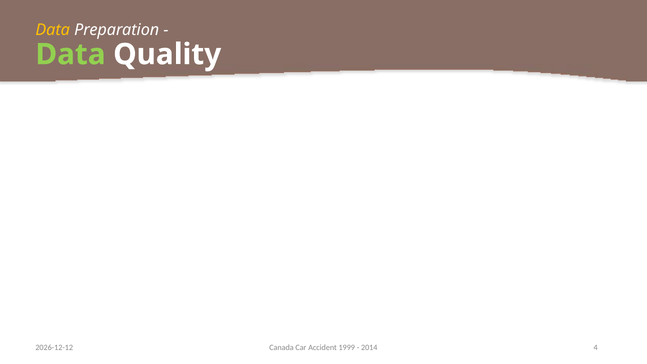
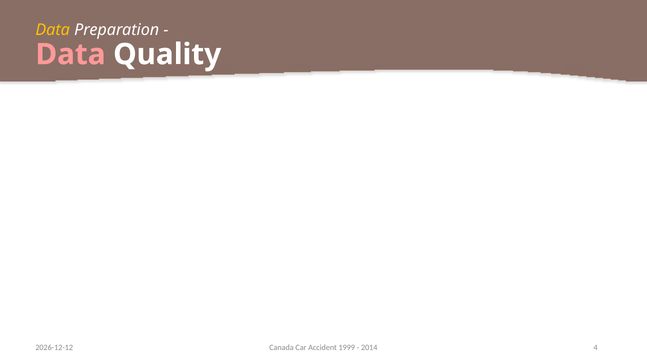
Data colour: light green -> pink (70, 54)
